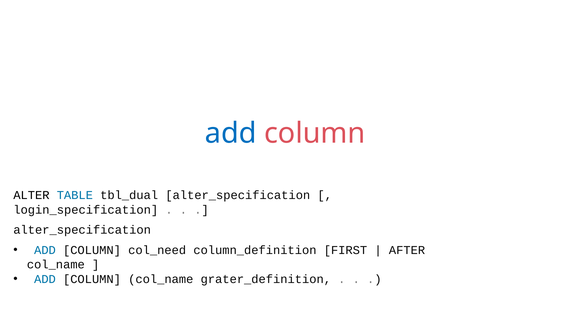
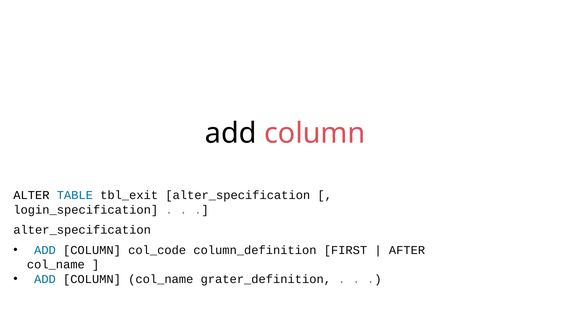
add colour: blue -> black (231, 133)
tbl_dual: tbl_dual -> tbl_exit (129, 195)
col_need: col_need -> col_code (157, 250)
